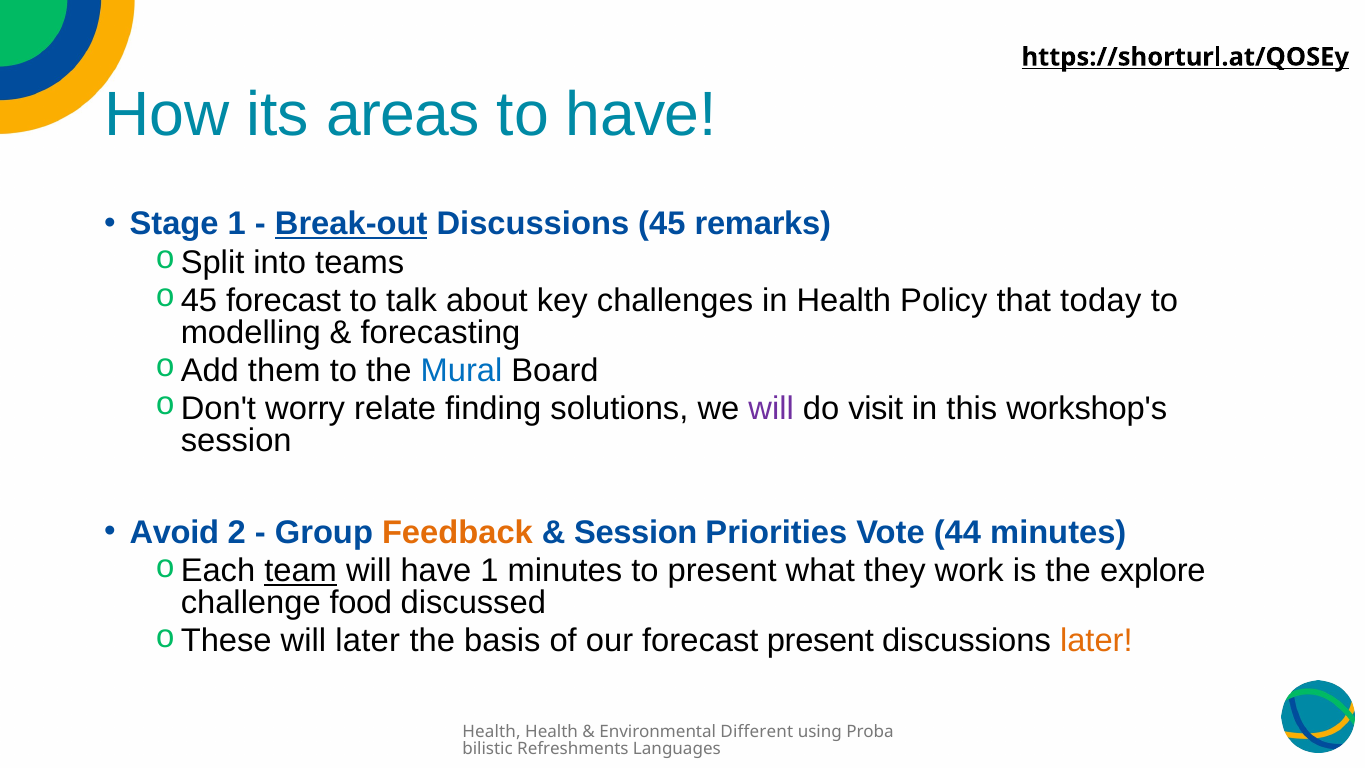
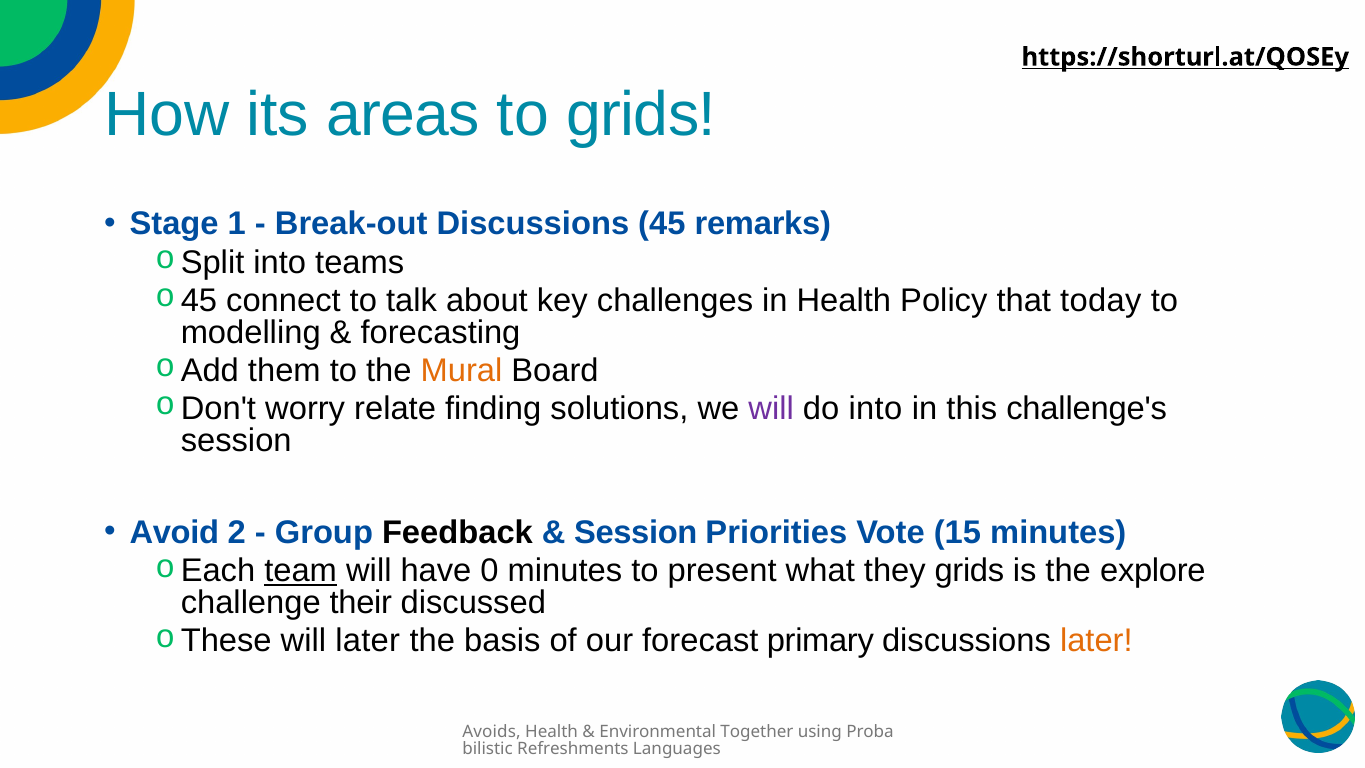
to have: have -> grids (641, 115)
Break-out underline: present -> none (351, 224)
forecast: forecast -> connect (283, 300)
Mural colour: blue -> orange (461, 370)
do visit: visit -> into (875, 408)
workshop's: workshop's -> challenge's (1087, 408)
Feedback colour: orange -> black (457, 533)
44: 44 -> 15 (957, 533)
have 1: 1 -> 0 (490, 571)
they work: work -> grids (969, 571)
food: food -> their (361, 603)
forecast present: present -> primary (820, 641)
Health: Health -> Avoids (492, 732)
Different: Different -> Together (757, 732)
